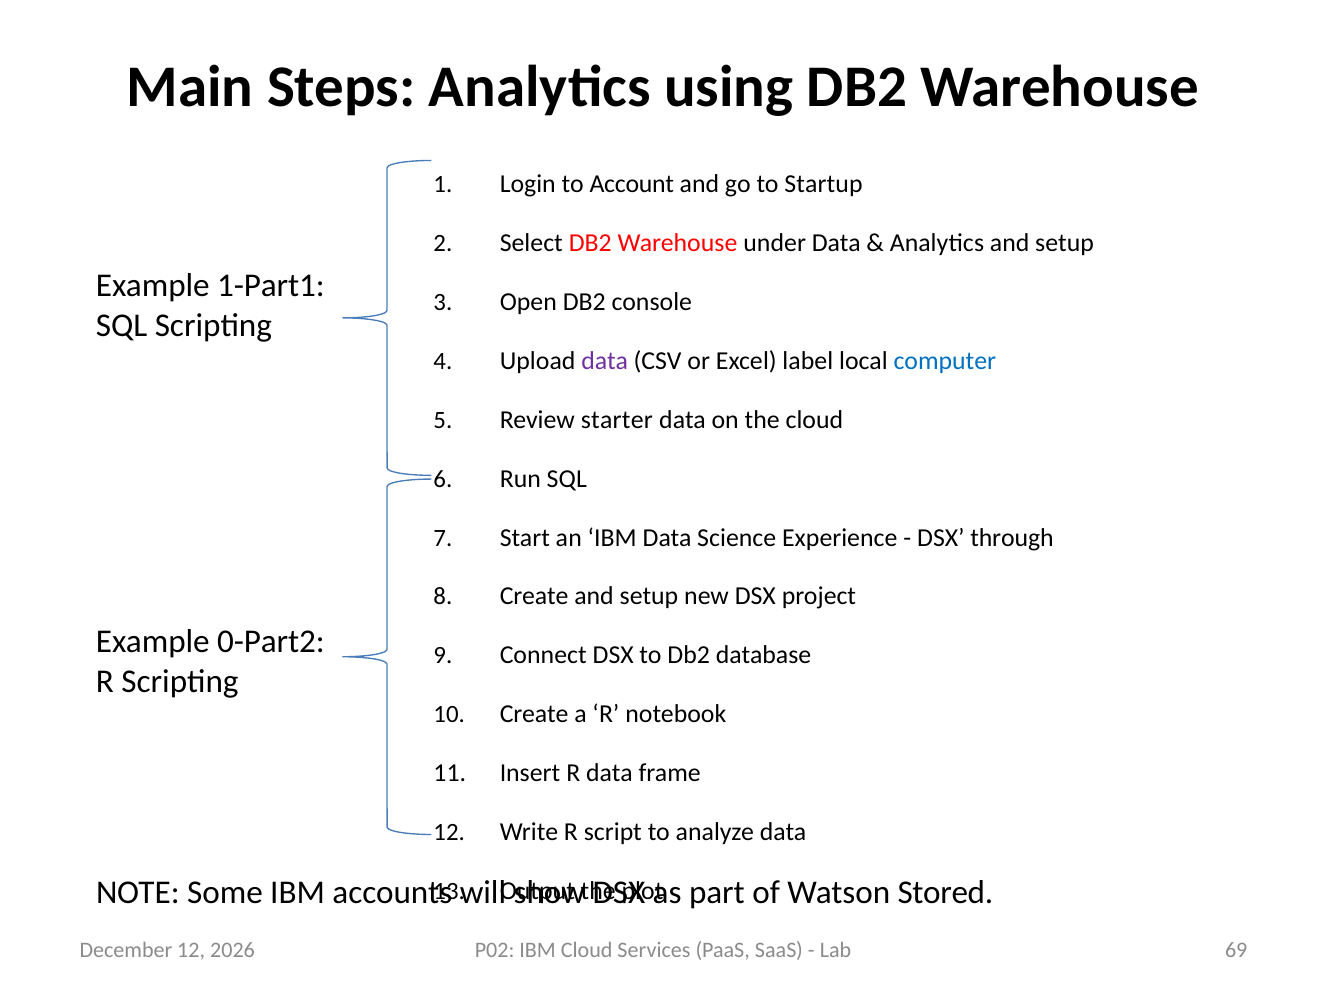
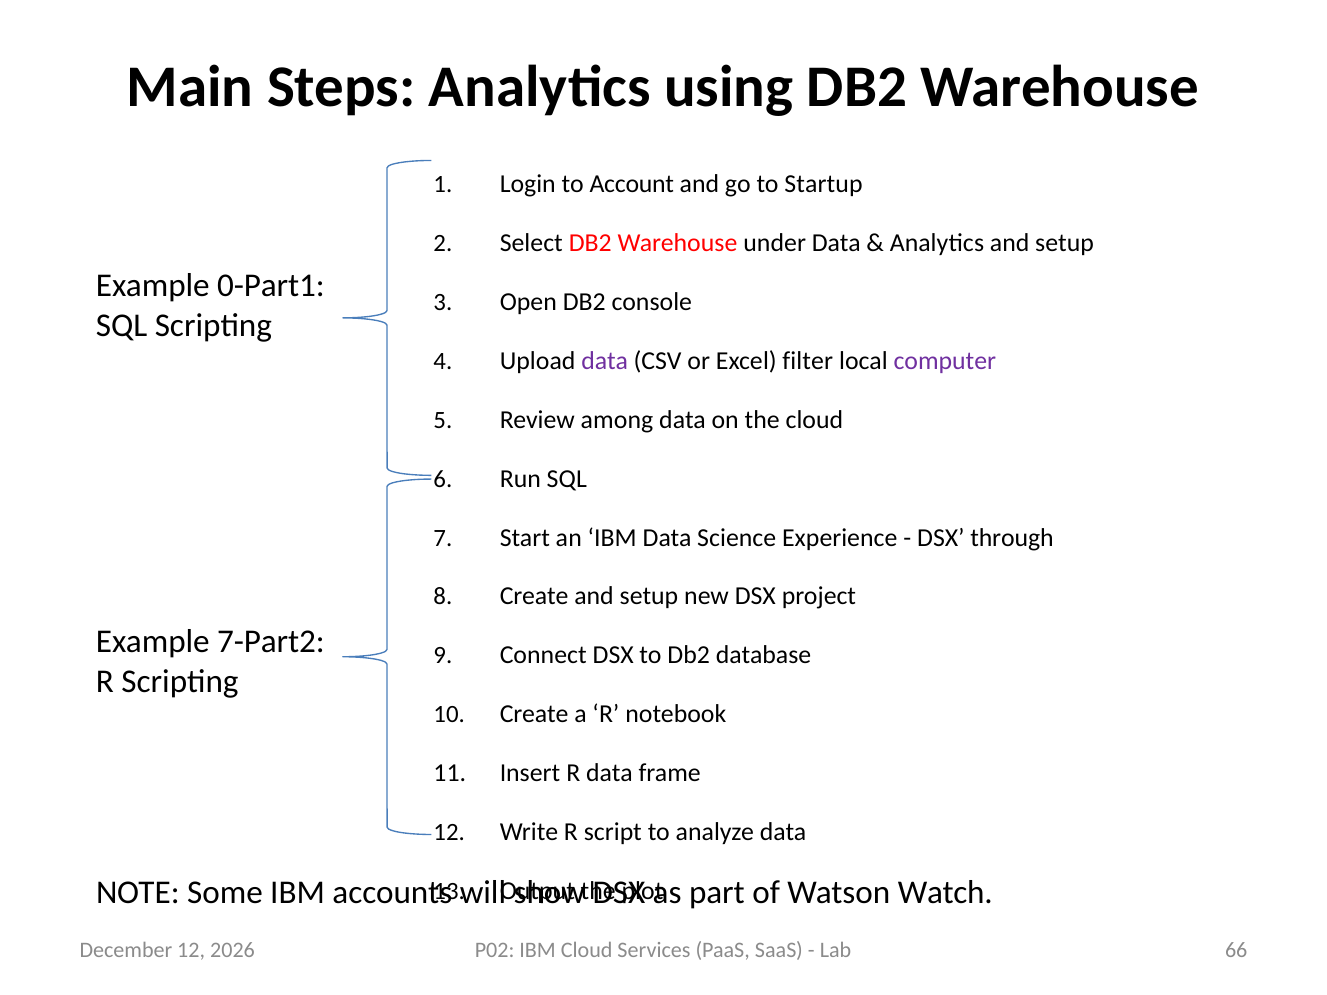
1-Part1: 1-Part1 -> 0-Part1 (271, 286)
label: label -> filter (808, 361)
computer colour: blue -> purple (945, 361)
starter: starter -> among (617, 420)
0-Part2: 0-Part2 -> 7-Part2 (271, 642)
Stored: Stored -> Watch (945, 893)
69: 69 -> 66 (1236, 950)
